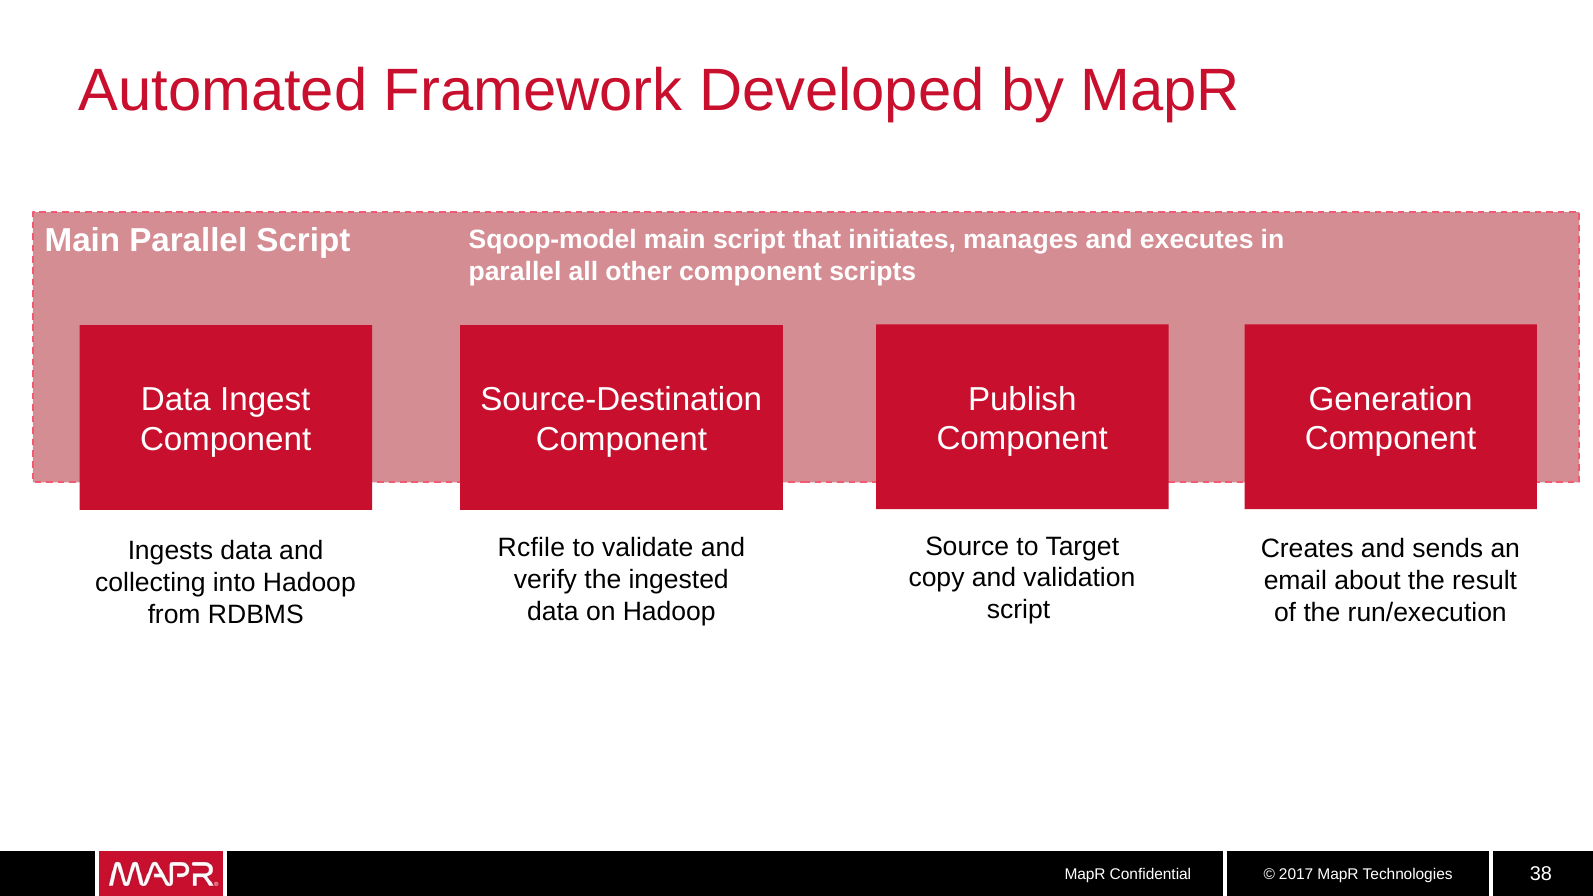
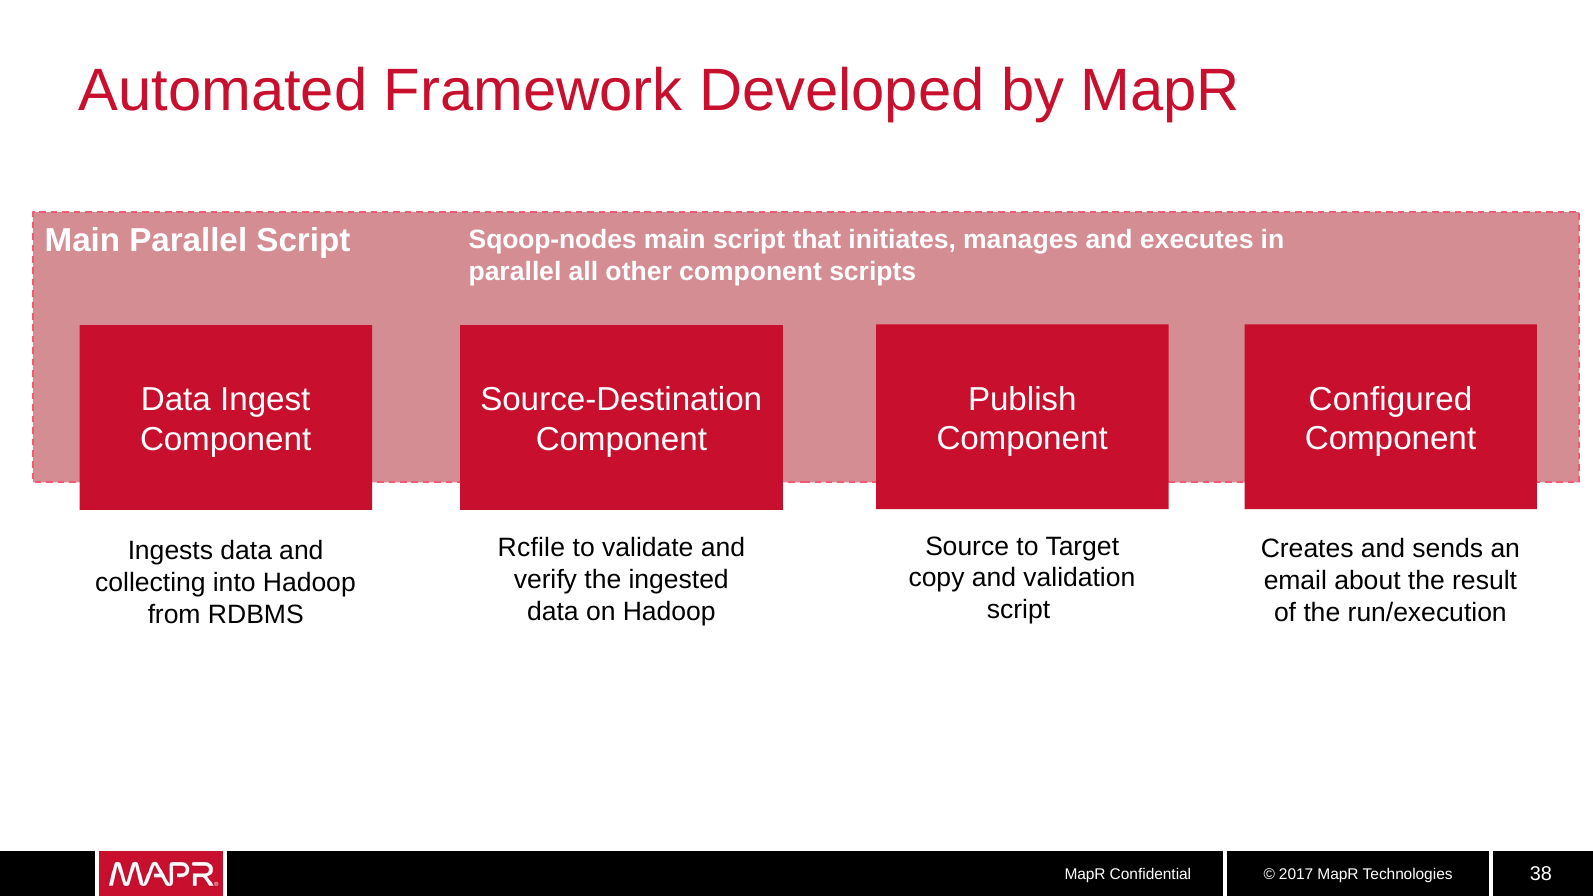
Sqoop-model: Sqoop-model -> Sqoop-nodes (553, 240)
Generation: Generation -> Configured (1391, 399)
